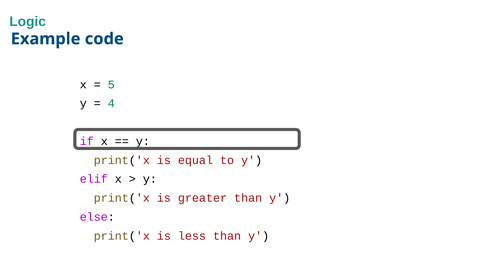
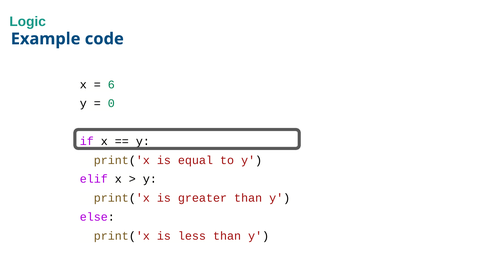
5: 5 -> 6 (111, 85)
4: 4 -> 0 (111, 103)
